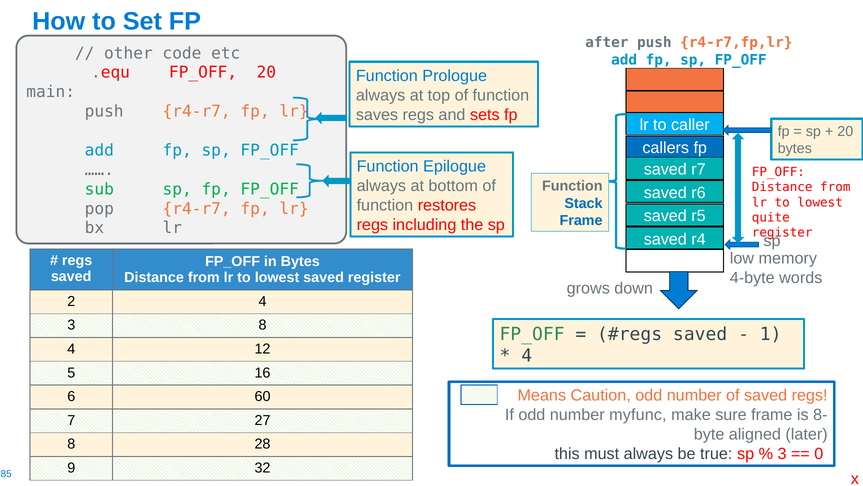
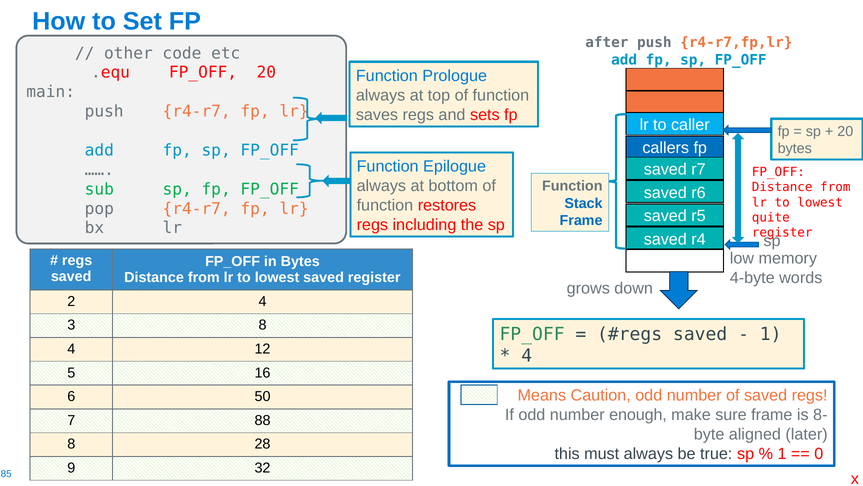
60: 60 -> 50 (263, 396)
myfunc: myfunc -> enough (638, 415)
27: 27 -> 88 (263, 420)
3: 3 -> 1 (782, 453)
